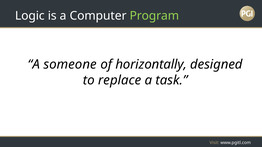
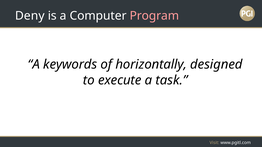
Logic: Logic -> Deny (30, 16)
Program colour: light green -> pink (154, 16)
someone: someone -> keywords (70, 65)
replace: replace -> execute (120, 80)
